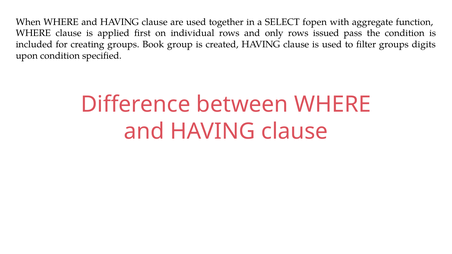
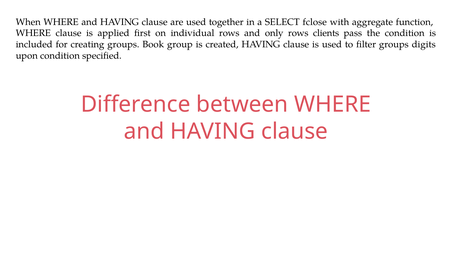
fopen: fopen -> fclose (315, 22)
issued: issued -> clients (326, 33)
